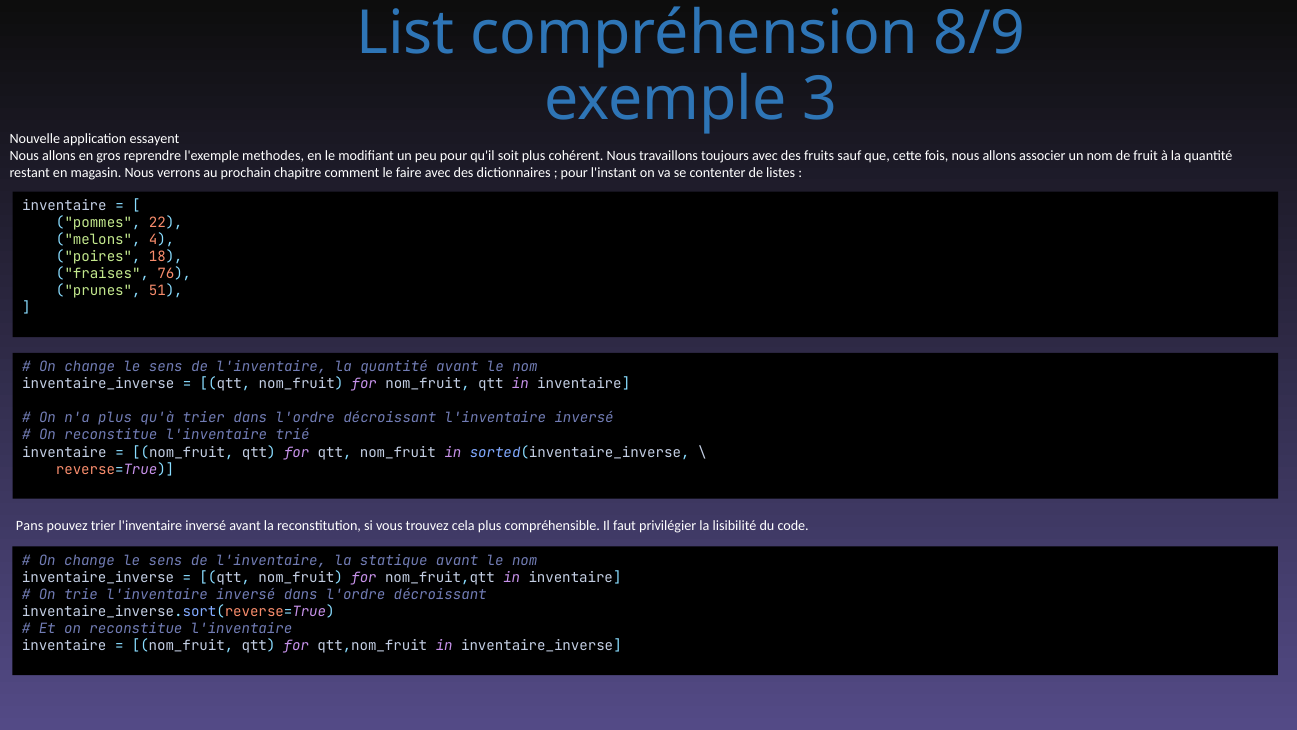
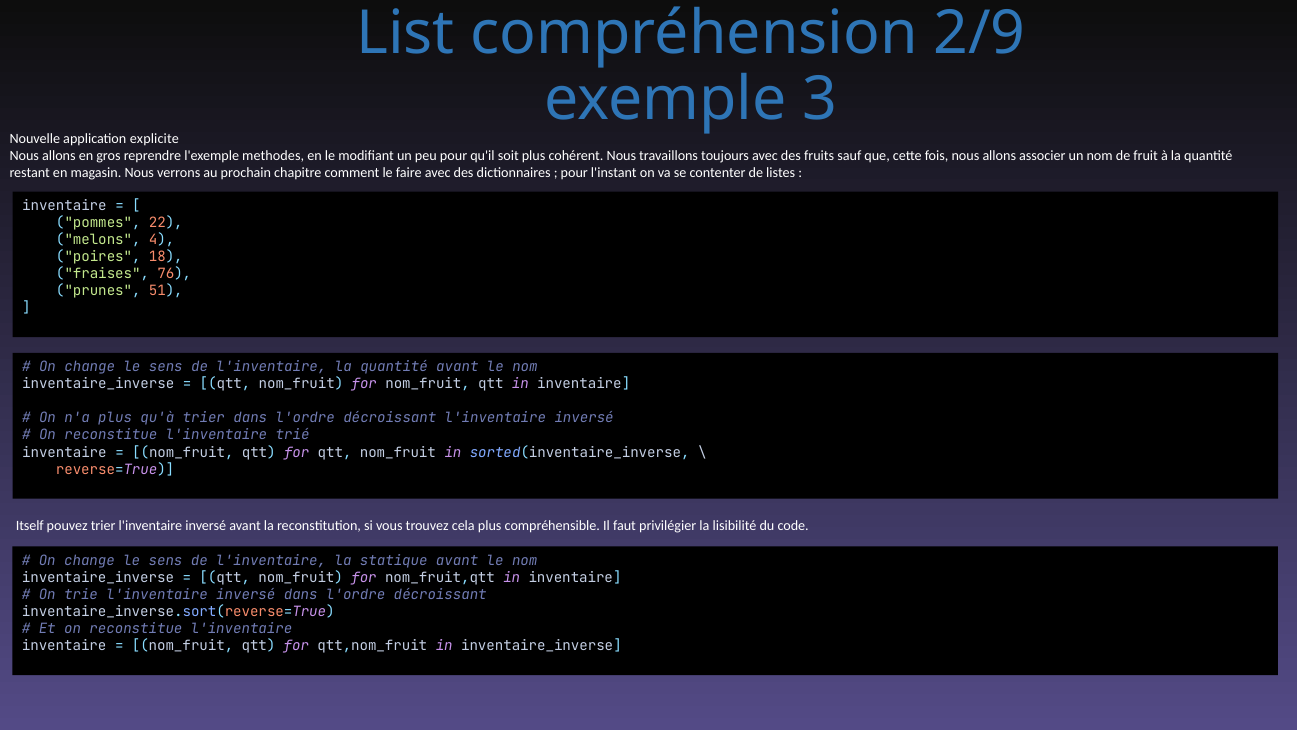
8/9: 8/9 -> 2/9 (979, 33)
essayent: essayent -> explicite (154, 138)
Pans: Pans -> Itself (30, 525)
